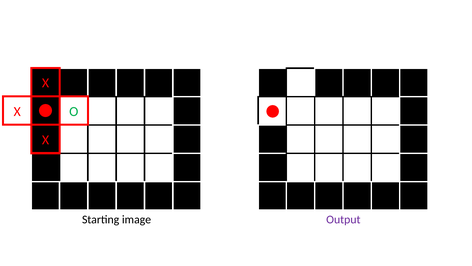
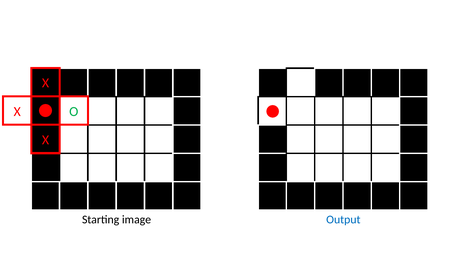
Output colour: purple -> blue (343, 219)
